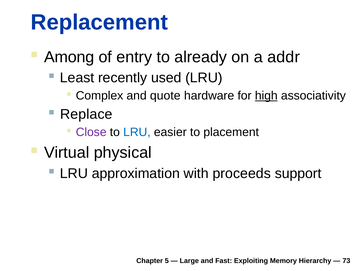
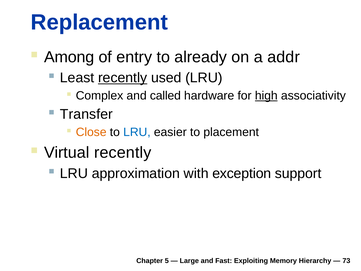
recently underline: none -> present (123, 78)
quote: quote -> called (165, 96)
Replace: Replace -> Transfer (86, 114)
Close colour: purple -> orange (91, 132)
Virtual physical: physical -> recently (123, 152)
proceeds: proceeds -> exception (242, 173)
